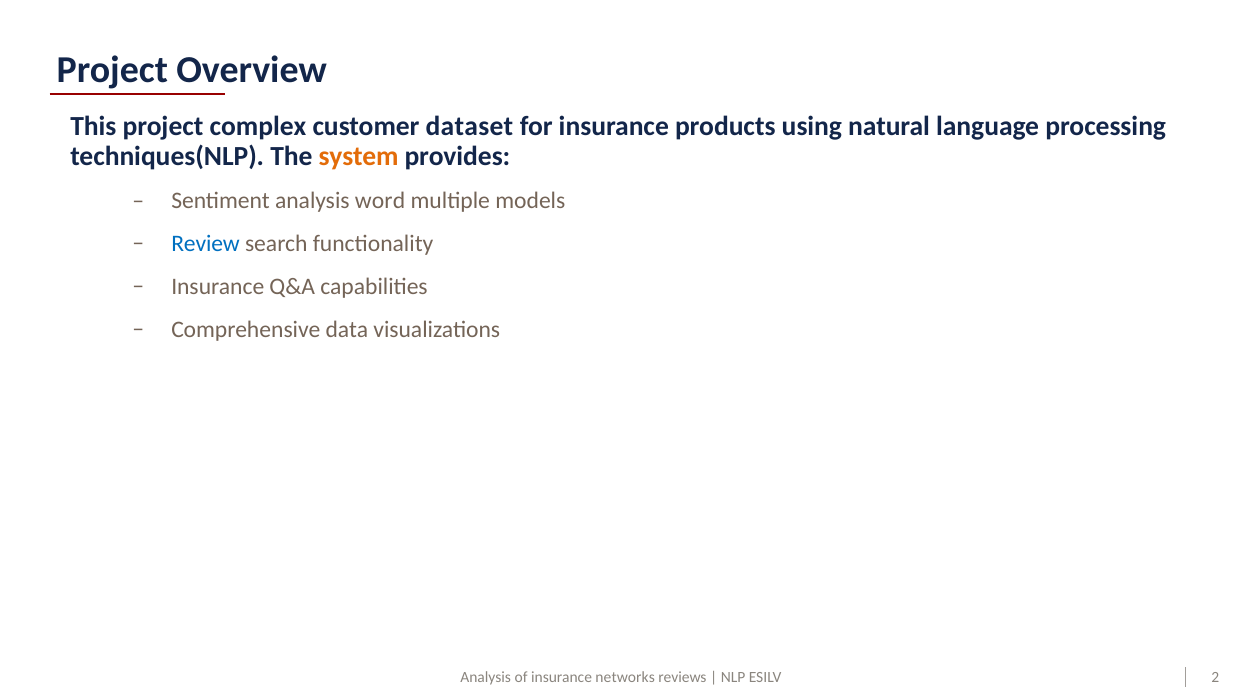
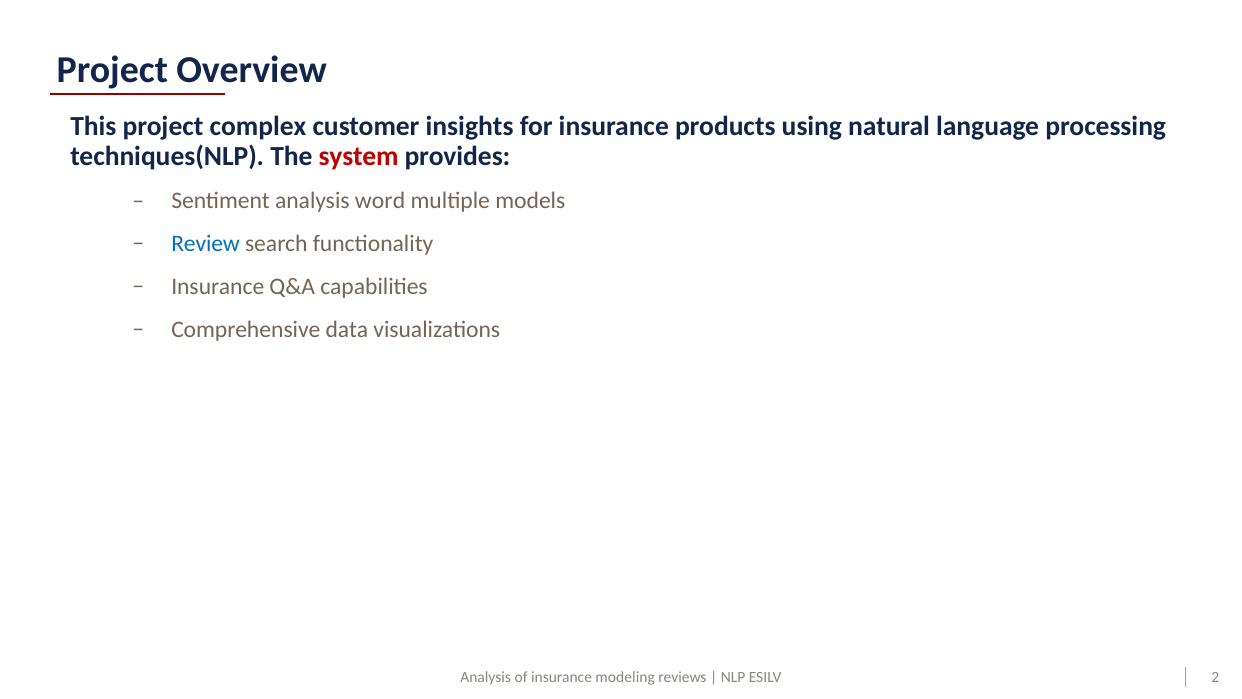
dataset: dataset -> insights (470, 126)
system colour: orange -> red (359, 156)
networks: networks -> modeling (625, 677)
